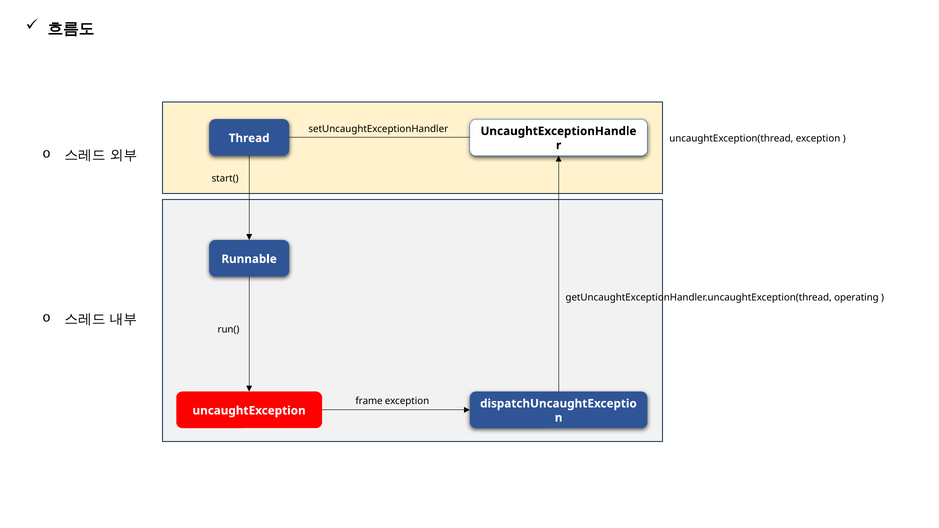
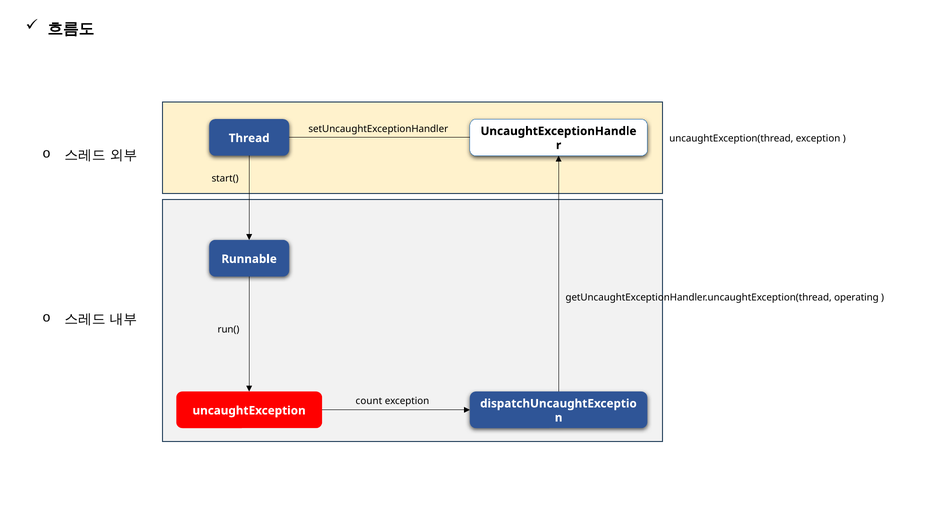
frame: frame -> count (369, 401)
